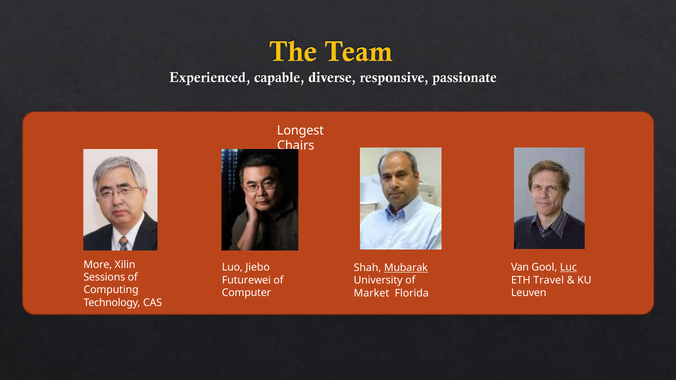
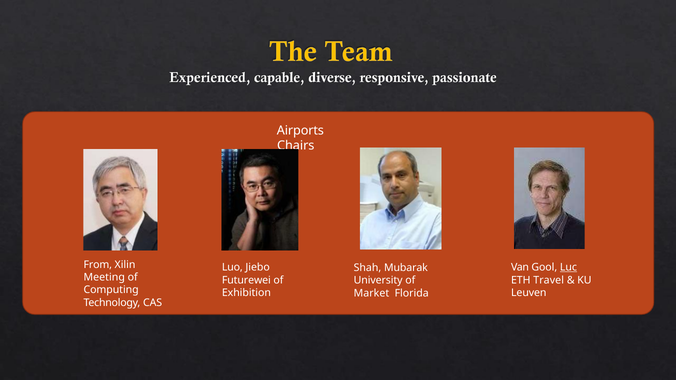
Longest: Longest -> Airports (300, 131)
More: More -> From (98, 265)
Mubarak underline: present -> none (406, 268)
Sessions: Sessions -> Meeting (104, 277)
Computer: Computer -> Exhibition (246, 293)
